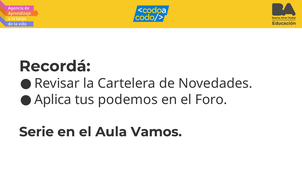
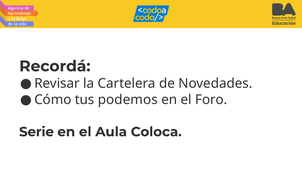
Aplica: Aplica -> Cómo (53, 100)
Vamos: Vamos -> Coloca (156, 132)
